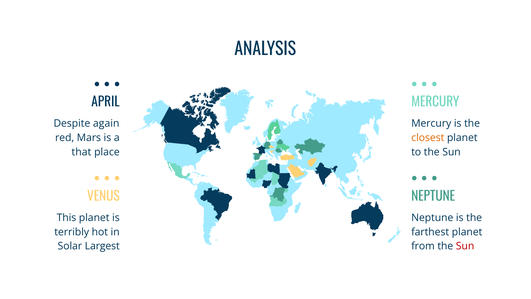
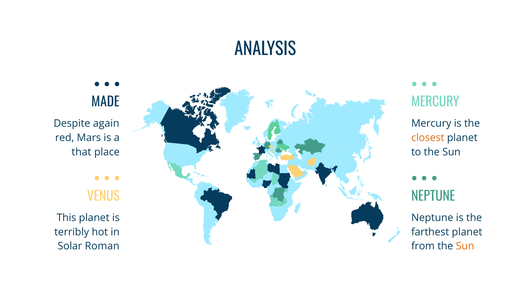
APRIL: APRIL -> MADE (105, 102)
Largest: Largest -> Roman (102, 246)
Sun colour: red -> orange (465, 246)
